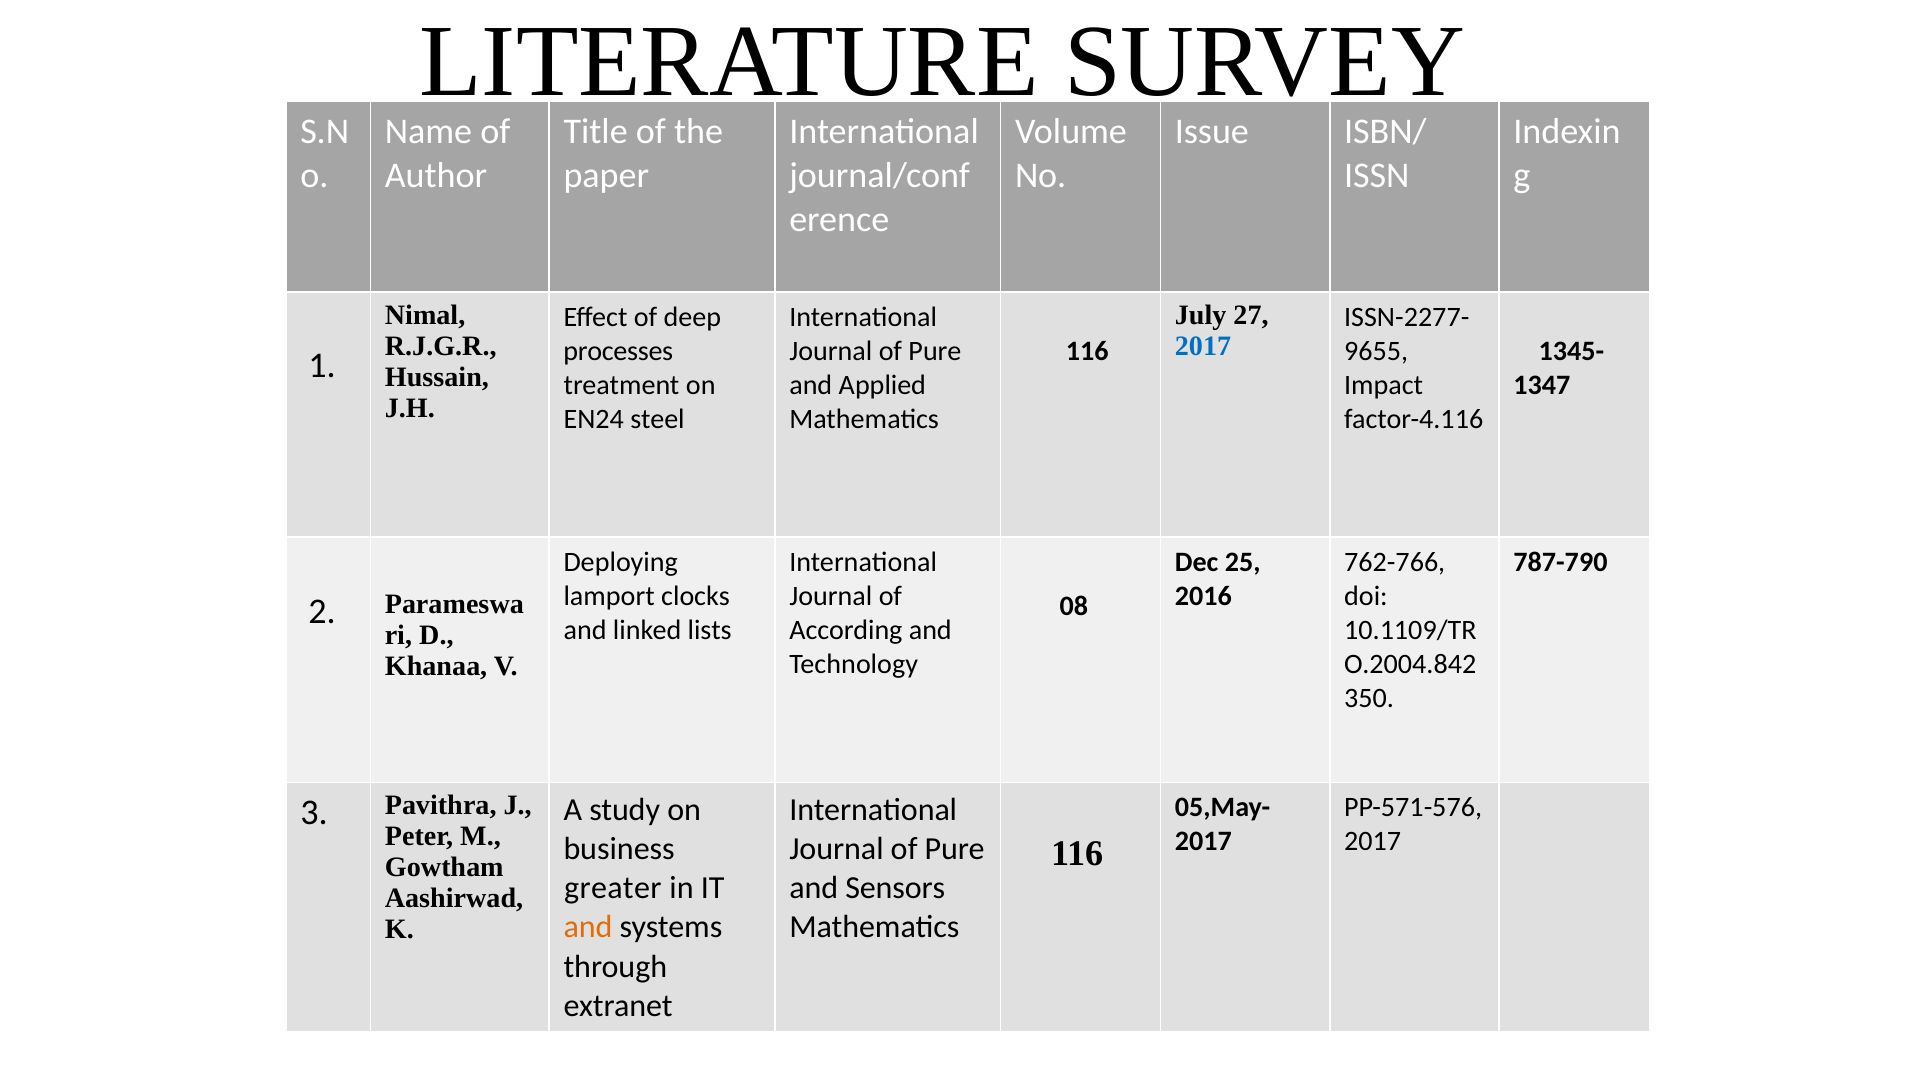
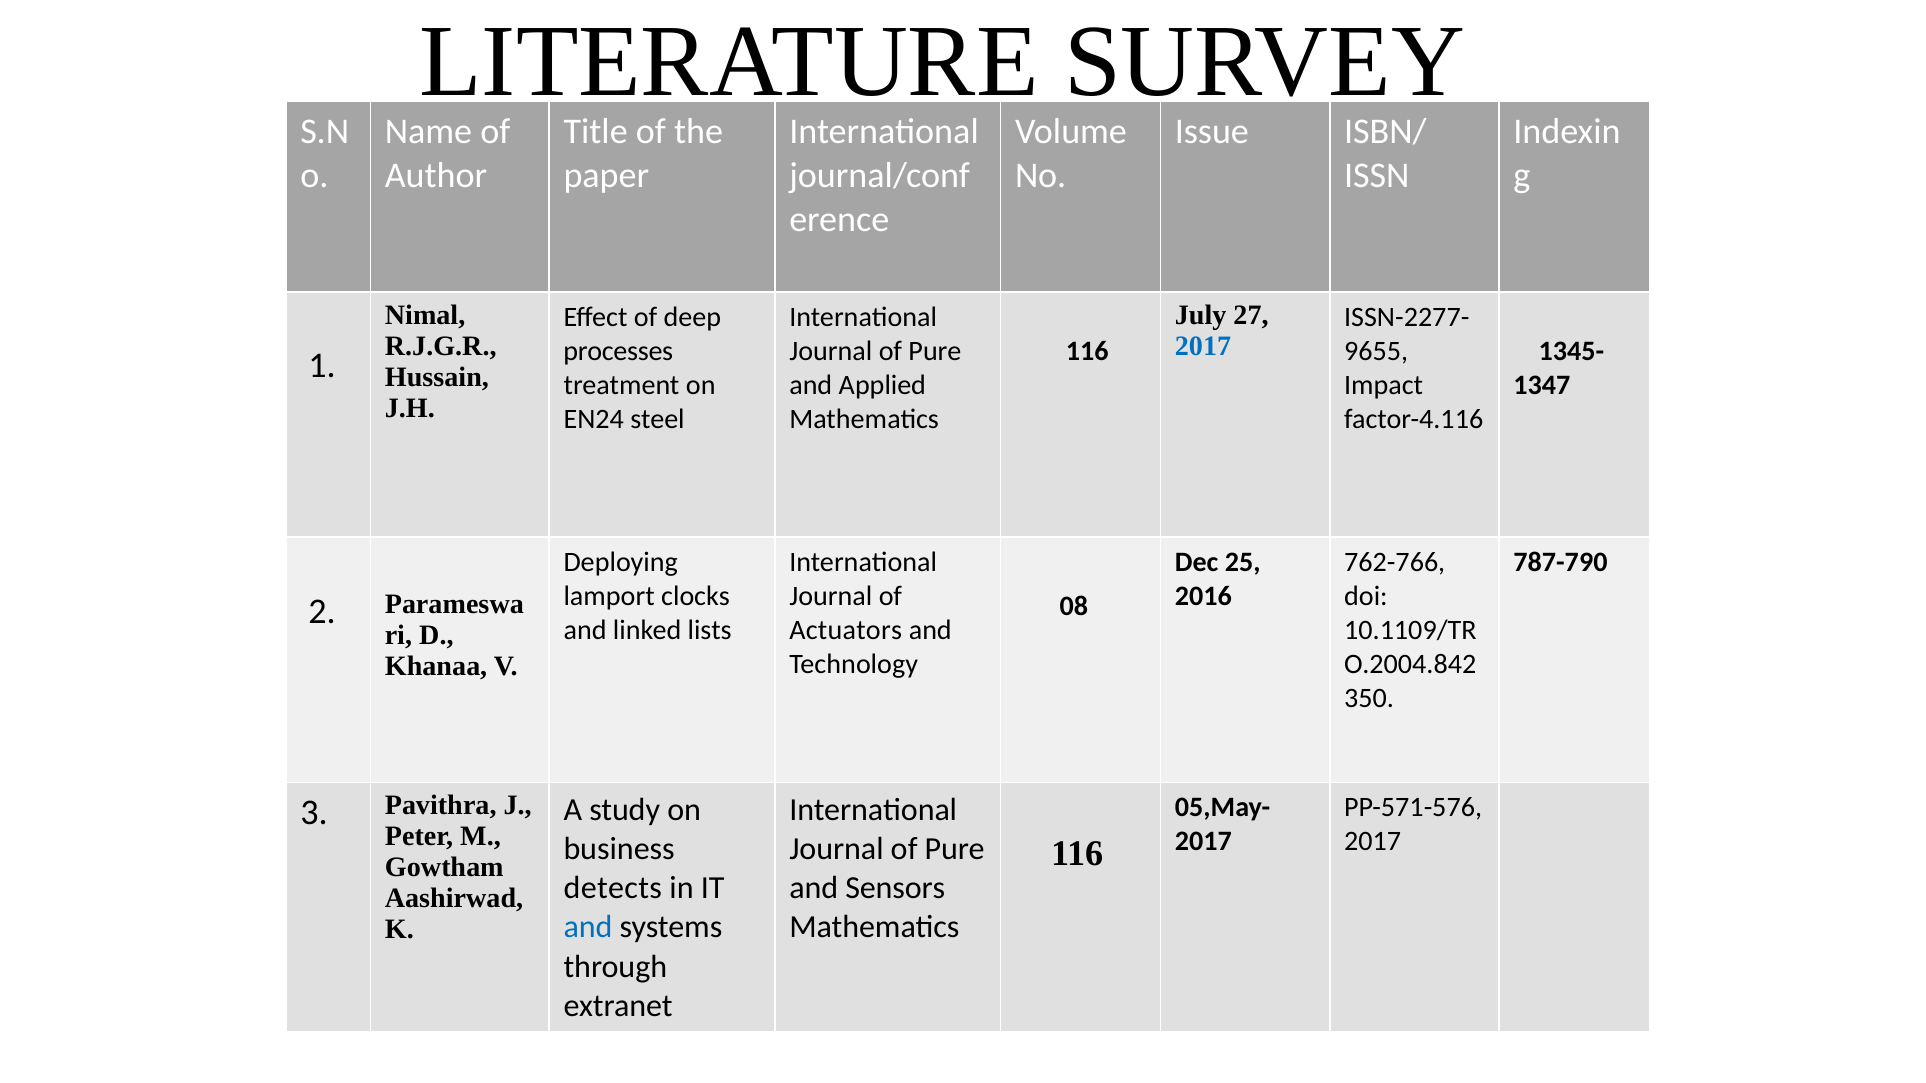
According: According -> Actuators (846, 631)
greater: greater -> detects (613, 888)
and colour: orange -> blue (588, 928)
